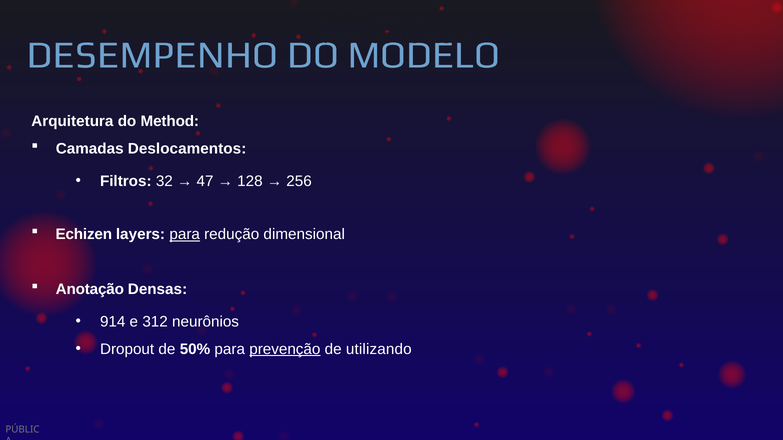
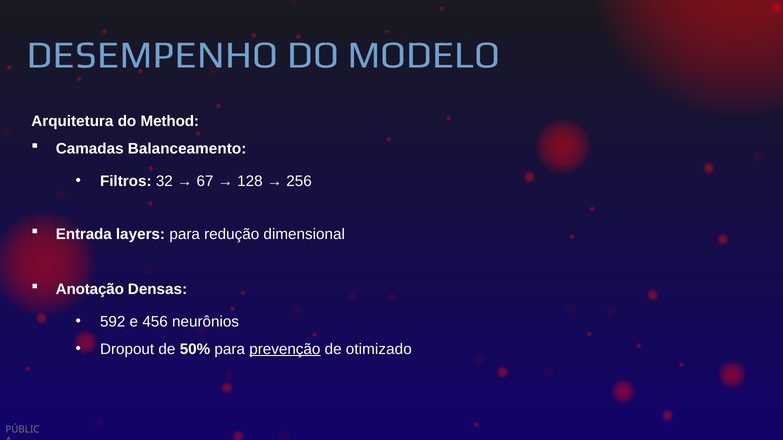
Camadas Deslocamentos: Deslocamentos -> Balanceamento (187, 149)
47: 47 -> 67 (205, 181)
Echizen: Echizen -> Entrada (84, 235)
para underline: present -> none (185, 235)
914: 914 -> 592 (113, 322)
312: 312 -> 456 (155, 322)
utilizando: utilizando -> otimizado (379, 349)
